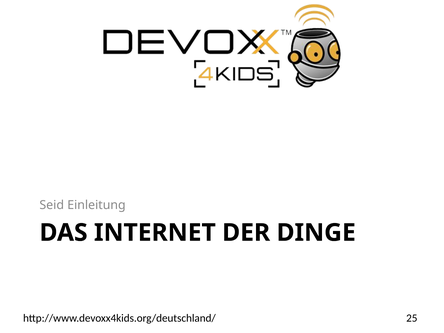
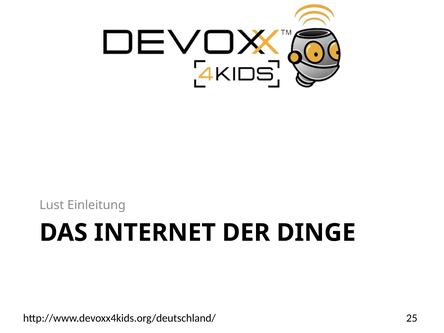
Seid: Seid -> Lust (52, 205)
